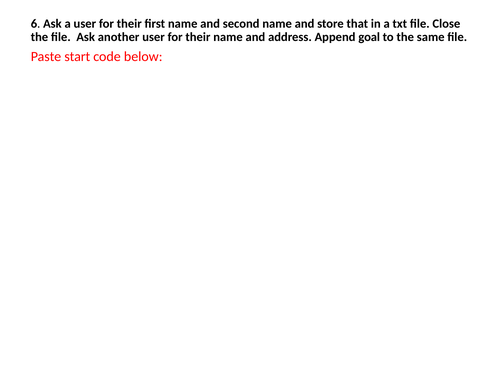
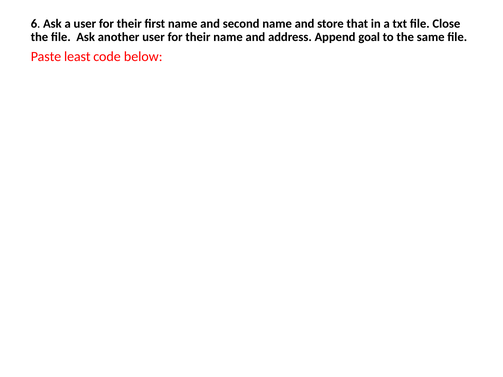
start: start -> least (77, 57)
